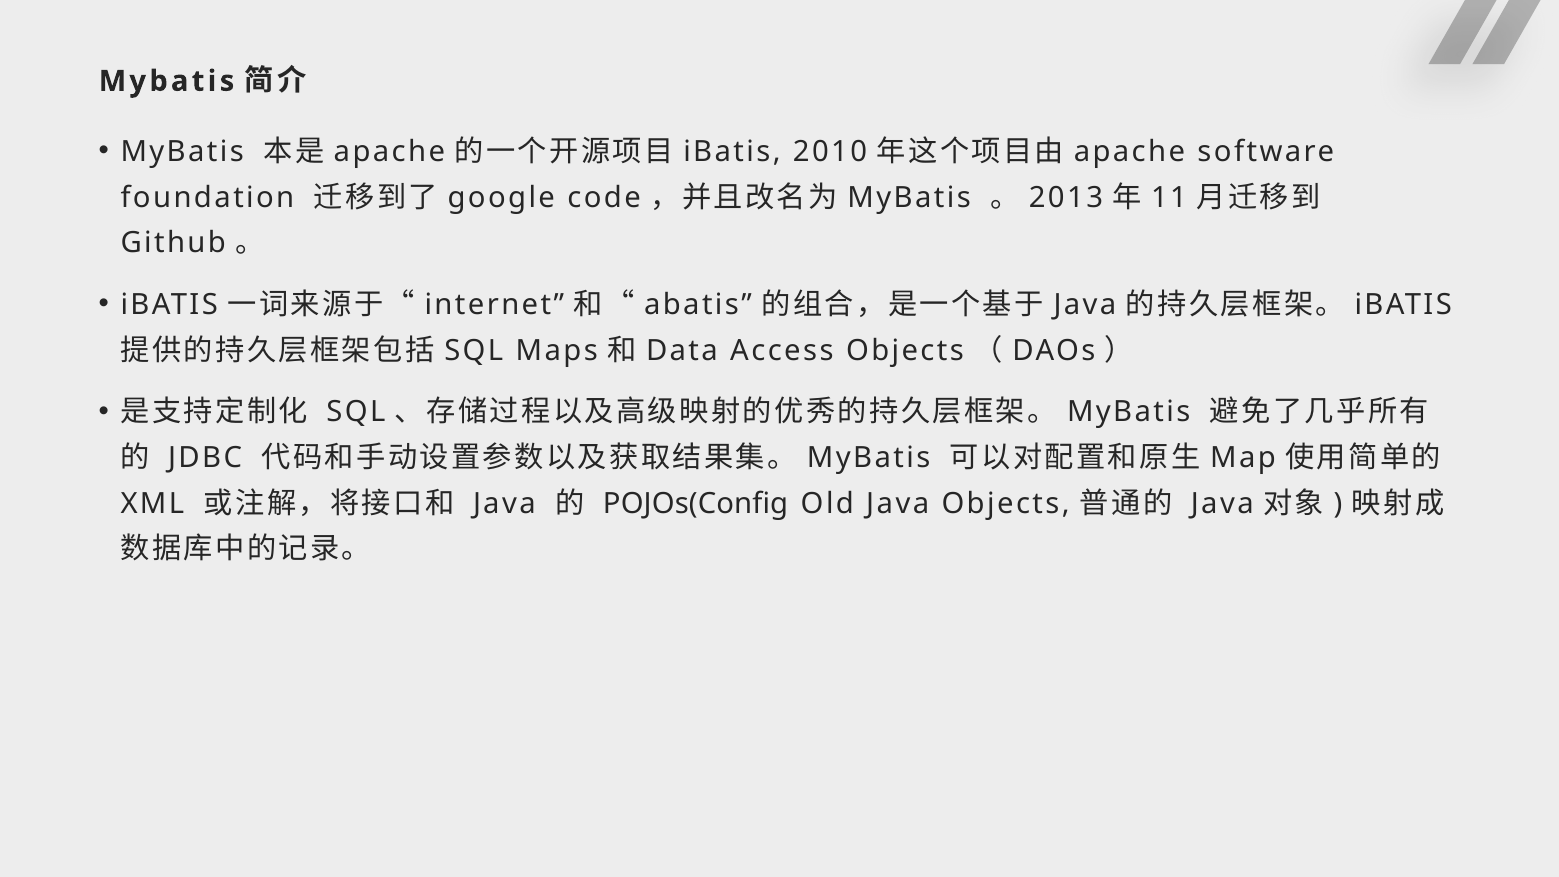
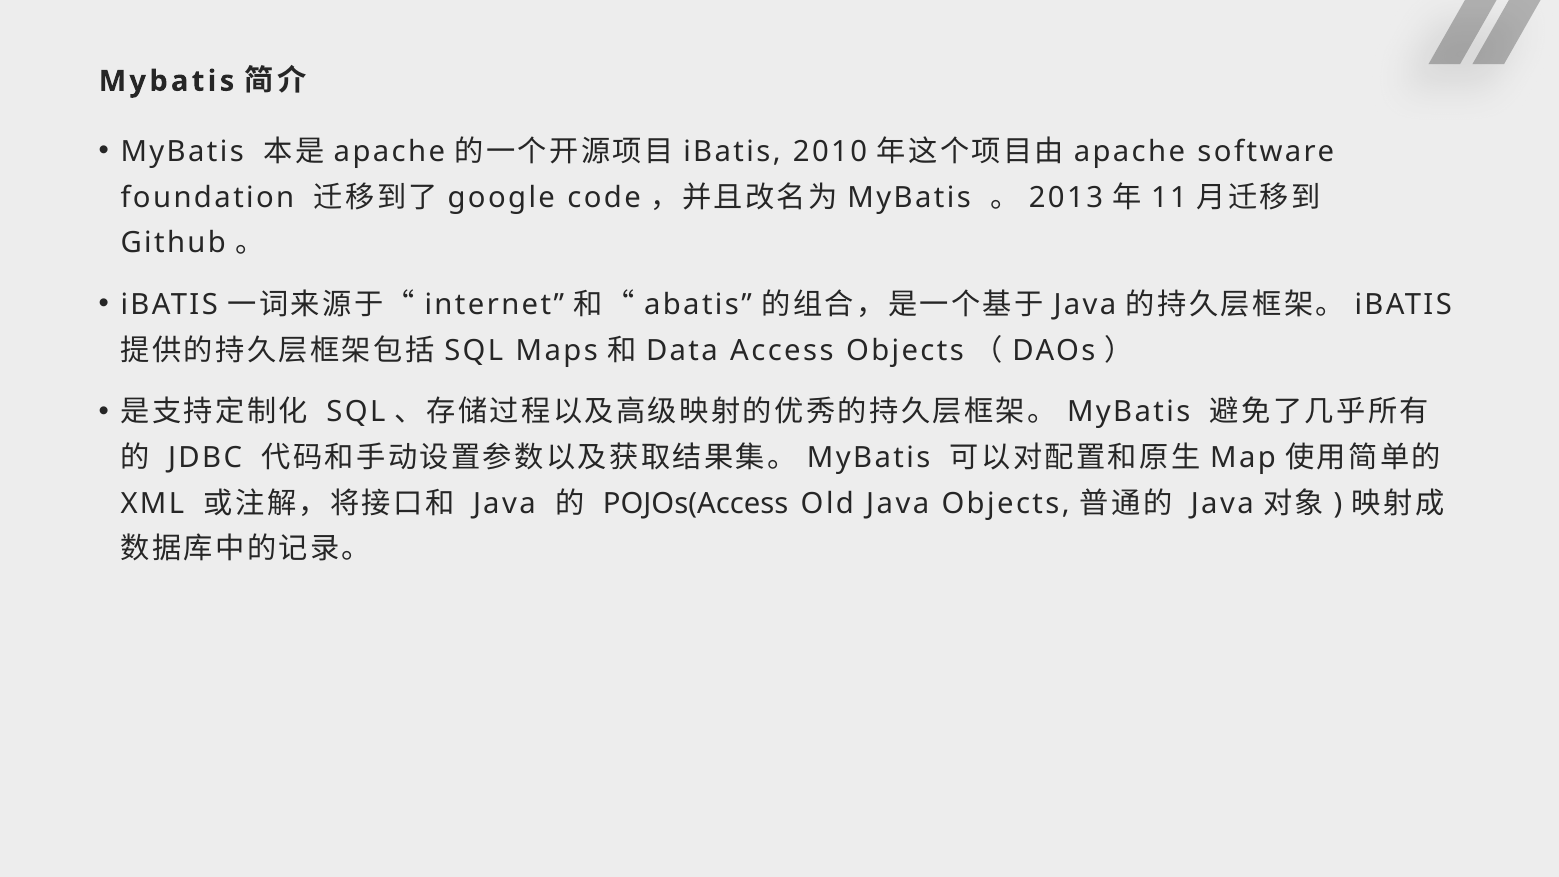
POJOs(Config: POJOs(Config -> POJOs(Access (696, 503)
